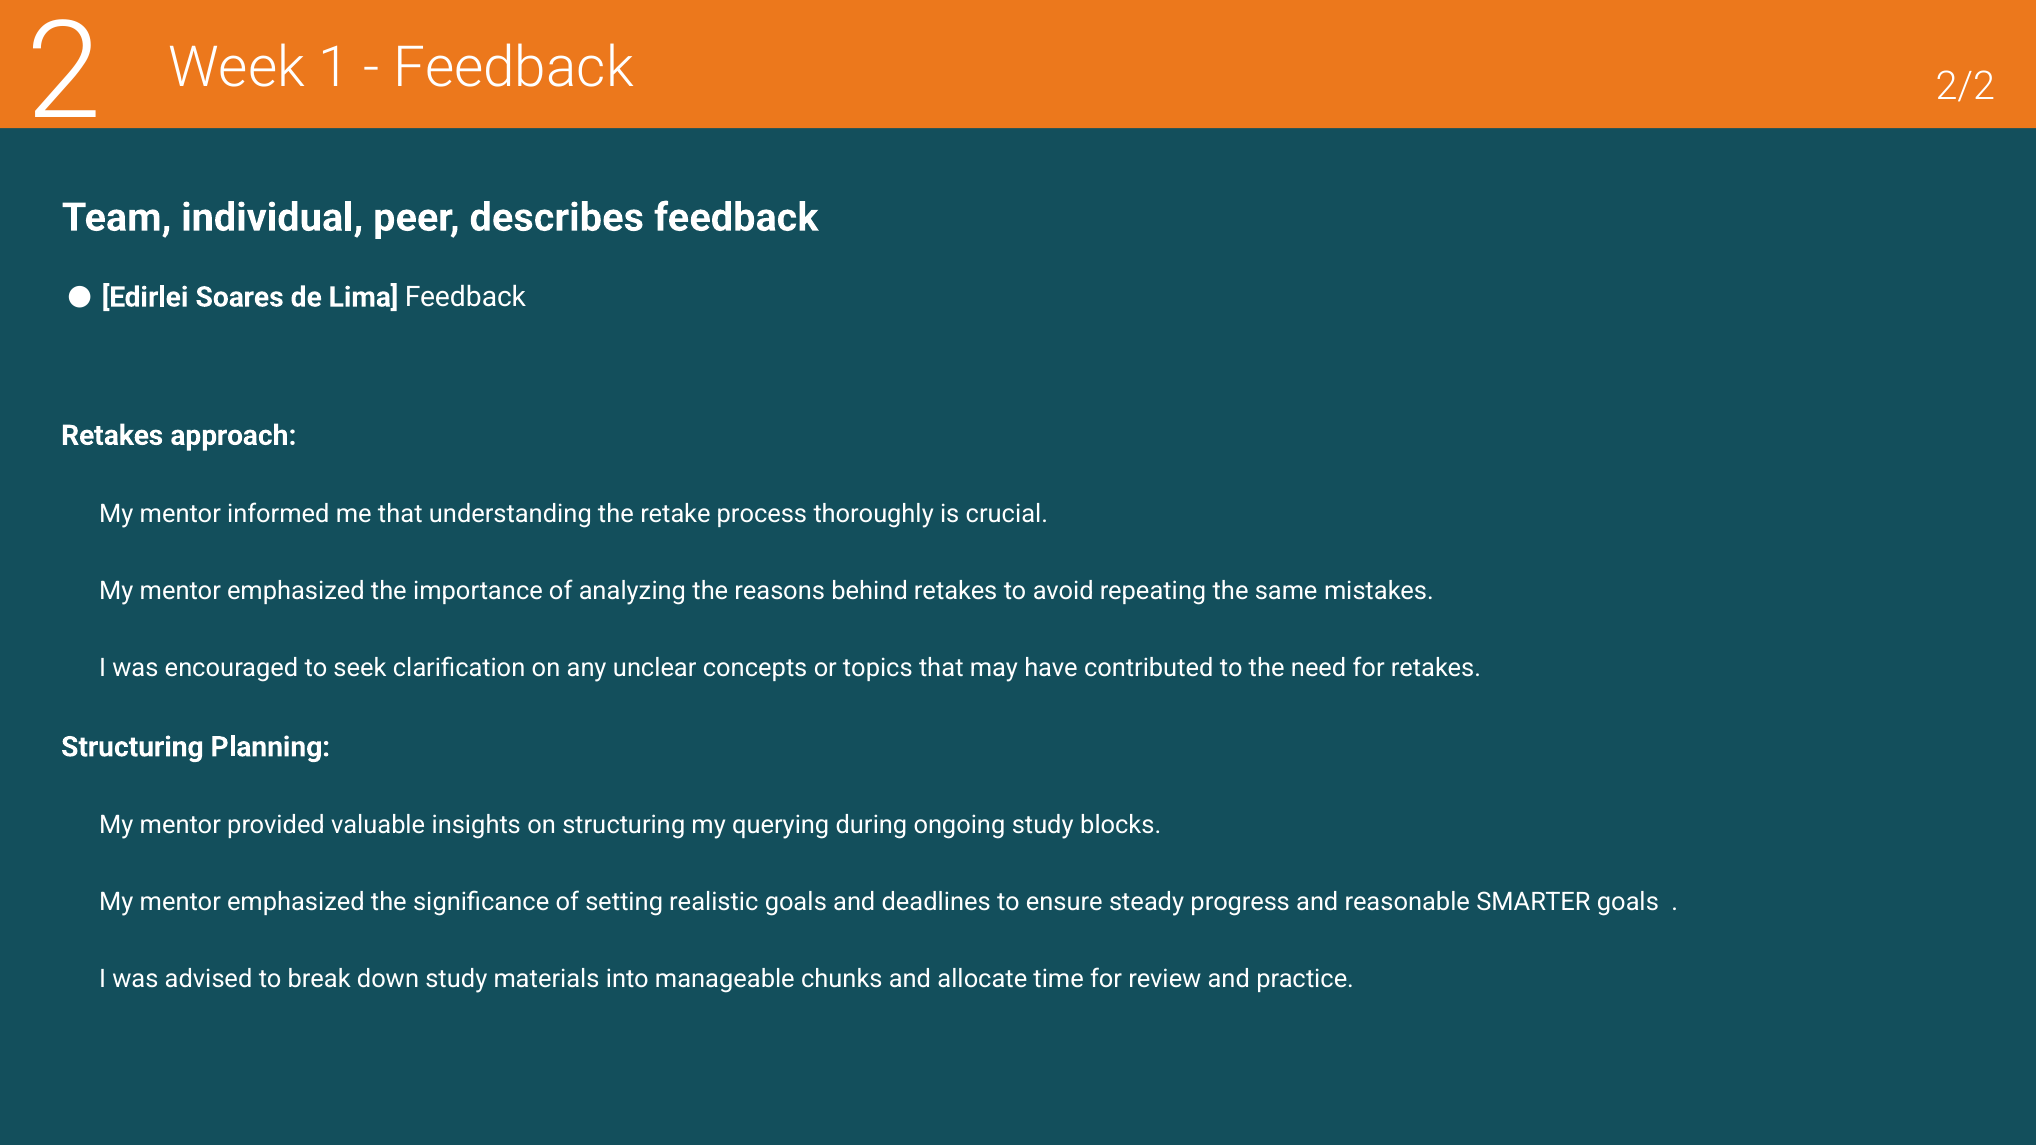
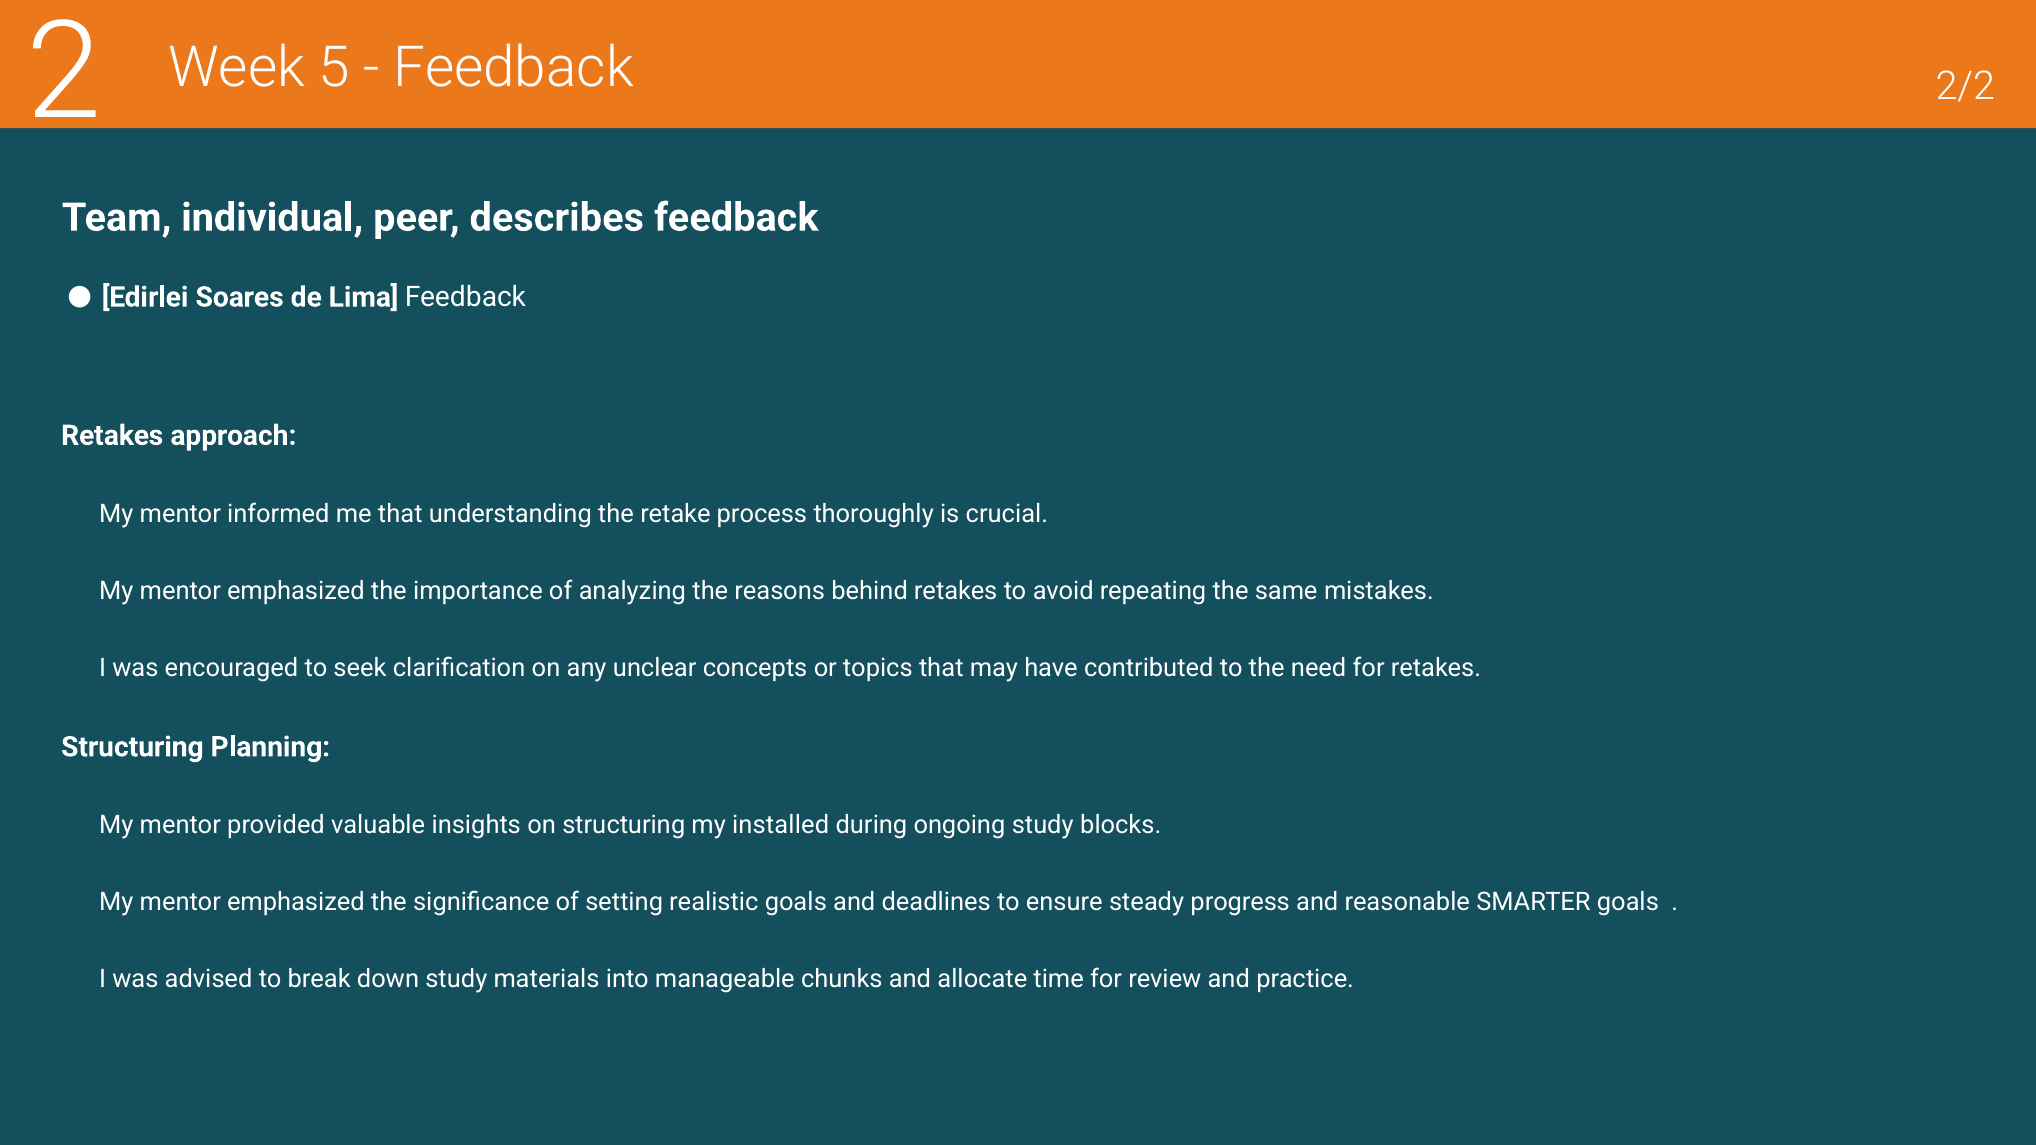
1: 1 -> 5 (335, 68)
querying: querying -> installed (781, 826)
